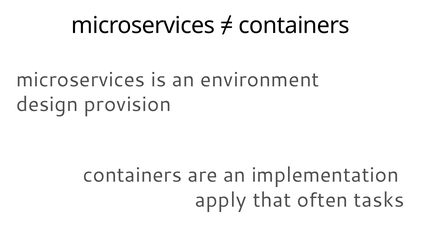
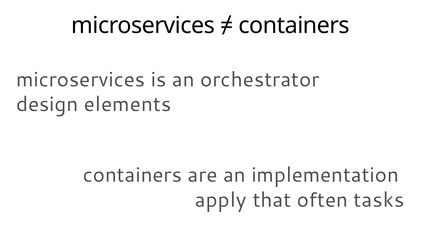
environment: environment -> orchestrator (260, 80)
provision: provision -> elements (128, 104)
